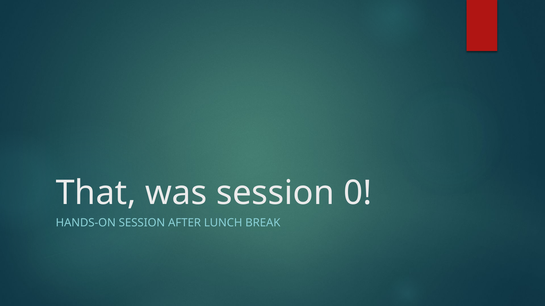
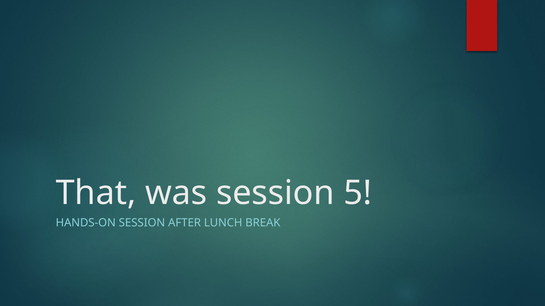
0: 0 -> 5 (358, 193)
